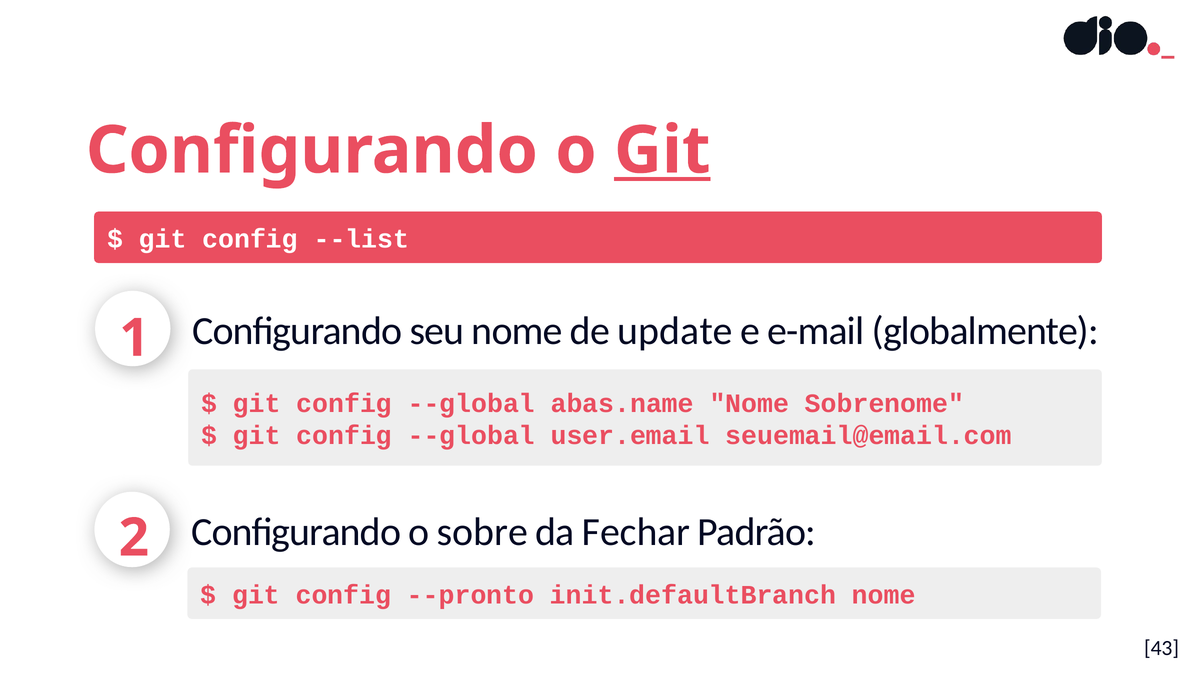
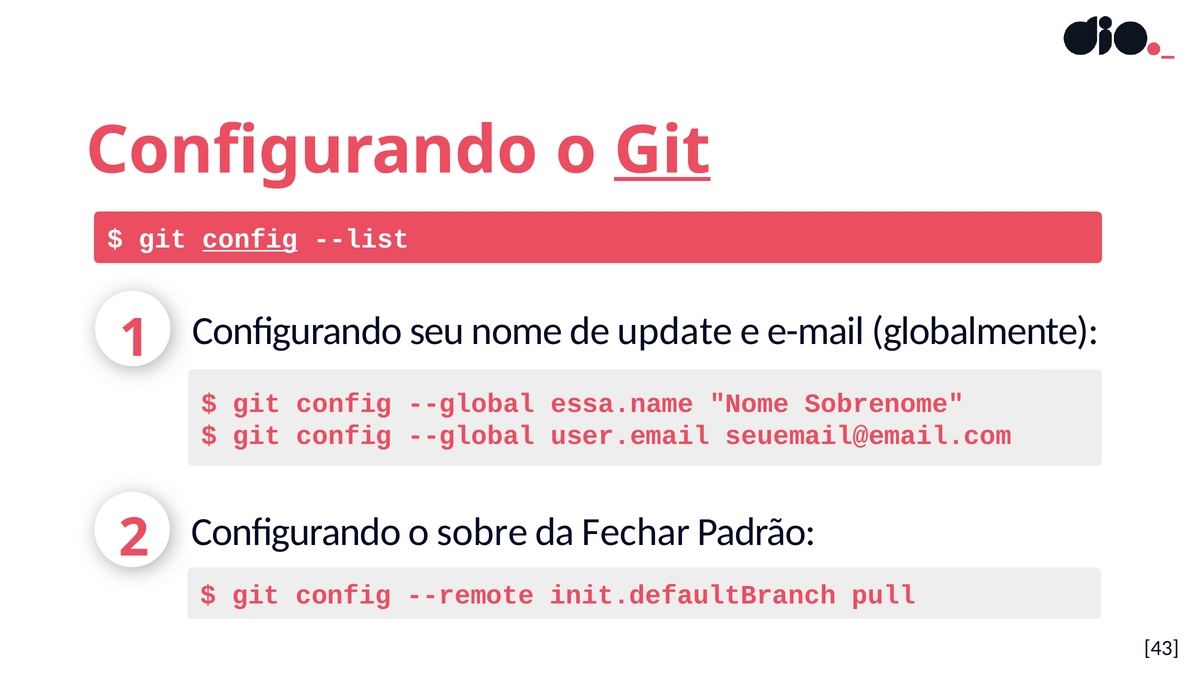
config underline: none -> present (250, 239)
abas.name: abas.name -> essa.name (622, 403)
--pronto: --pronto -> --remote (471, 595)
init.defaultBranch nome: nome -> pull (884, 595)
